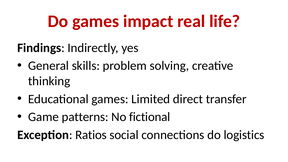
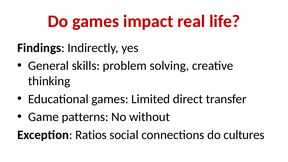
fictional: fictional -> without (150, 117)
logistics: logistics -> cultures (244, 135)
